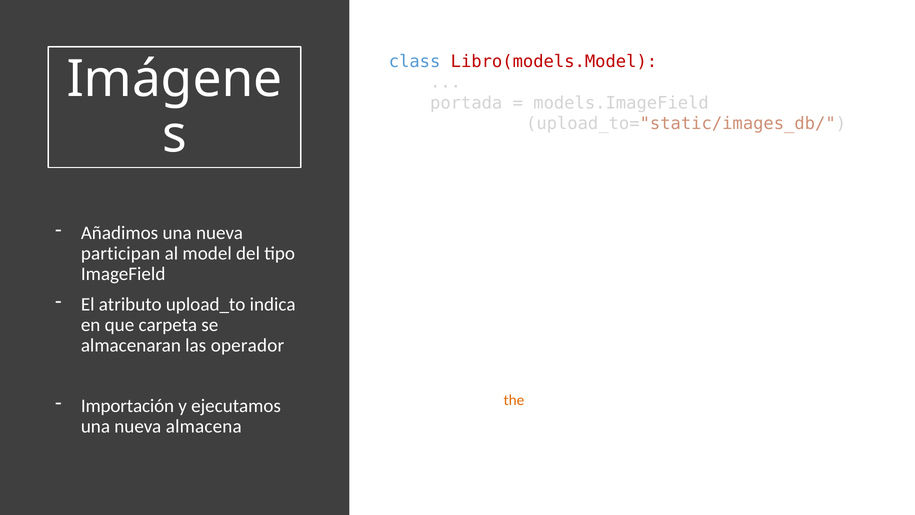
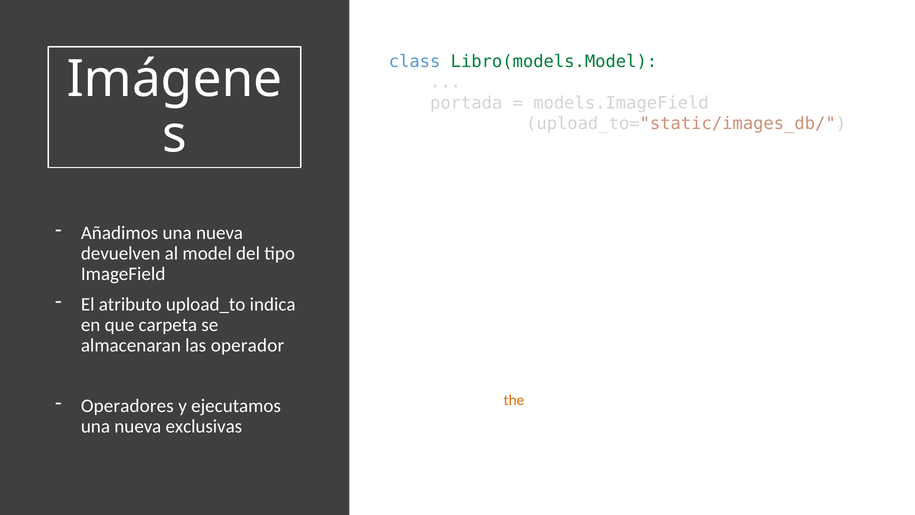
Libro(models.Model colour: red -> green (554, 62)
participan: participan -> devuelven (121, 253)
Importación: Importación -> Operadores (127, 406)
almacena: almacena -> exclusivas (204, 426)
